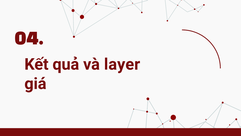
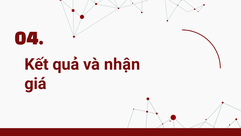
layer: layer -> nhận (122, 64)
